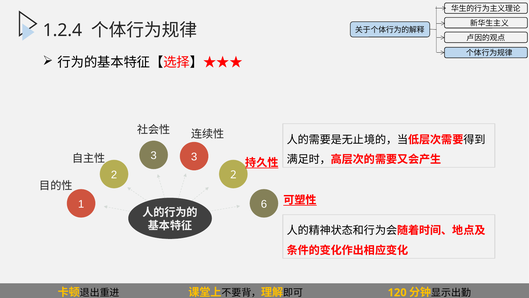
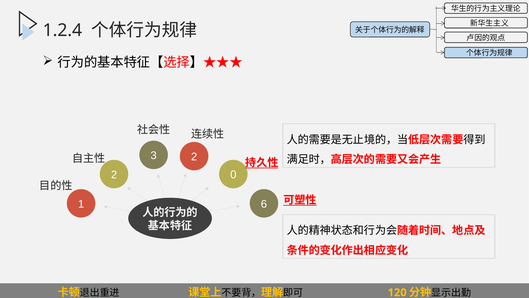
3 3: 3 -> 2 (194, 157)
2 2: 2 -> 0 (233, 175)
